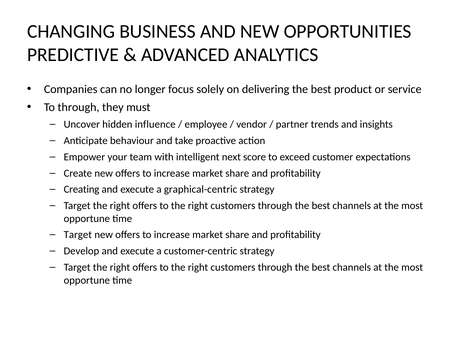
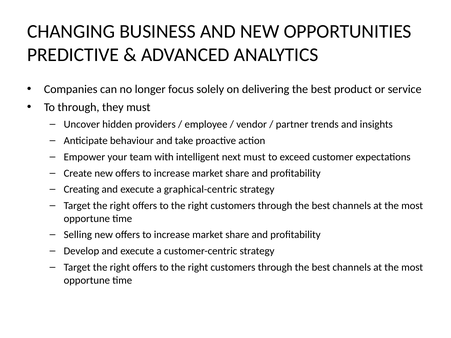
influence: influence -> providers (155, 124)
next score: score -> must (254, 157)
Target: Target -> Selling (78, 235)
